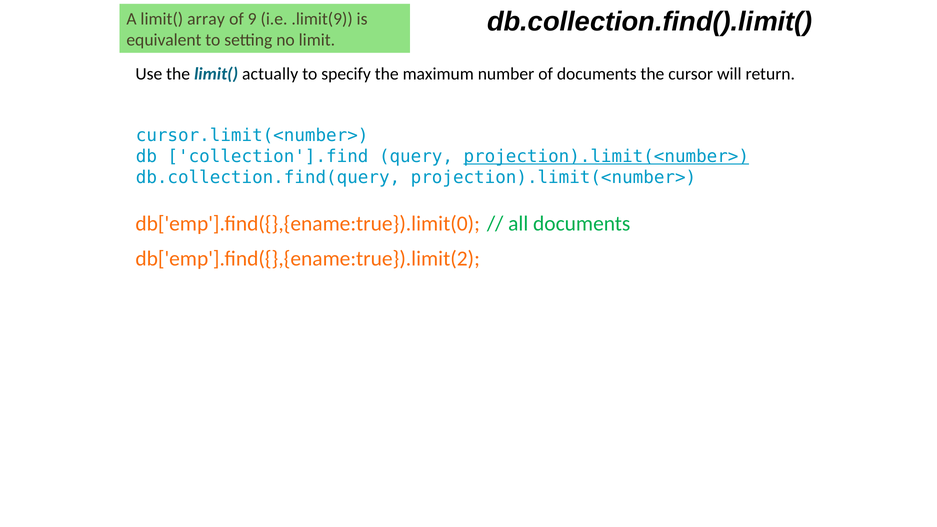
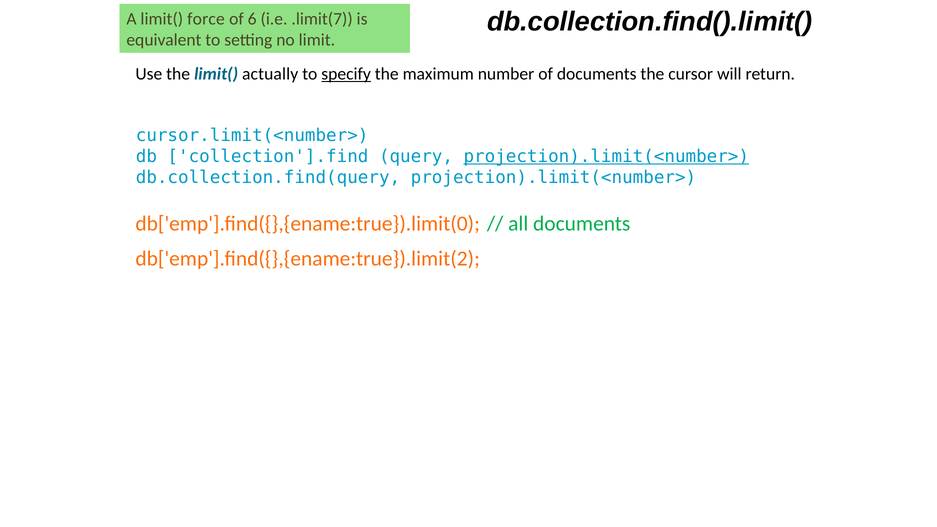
array: array -> force (206, 19)
9: 9 -> 6 (252, 19)
.limit(9: .limit(9 -> .limit(7 (322, 19)
specify underline: none -> present (346, 74)
